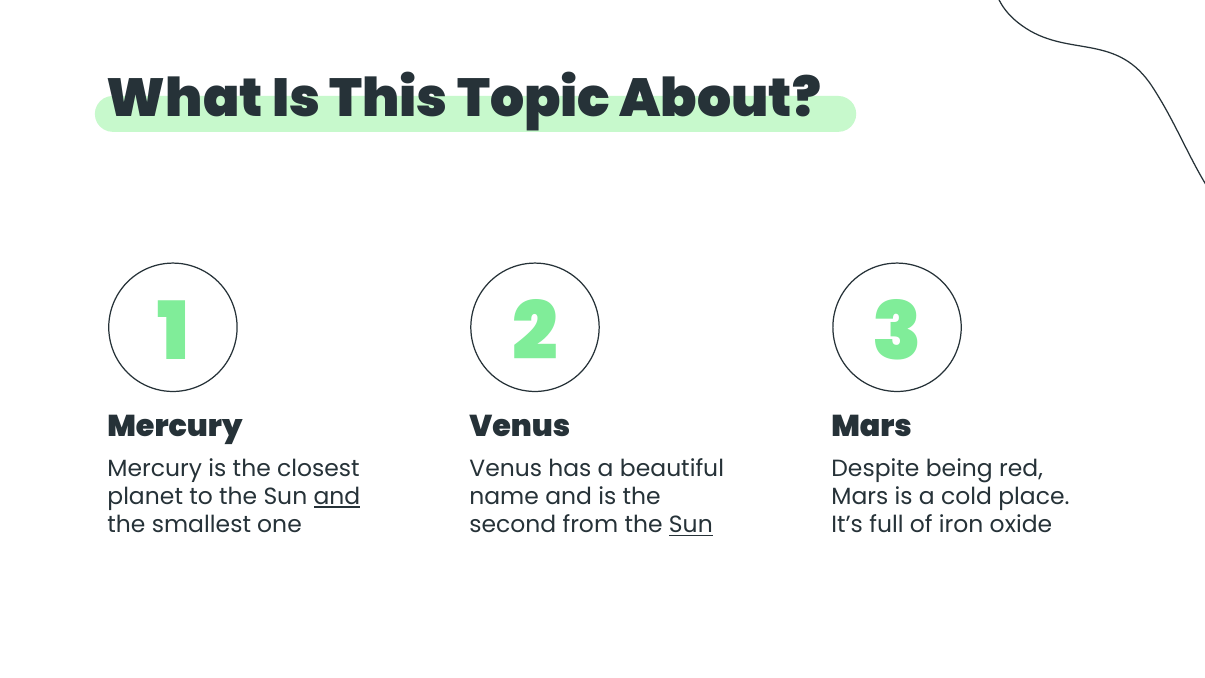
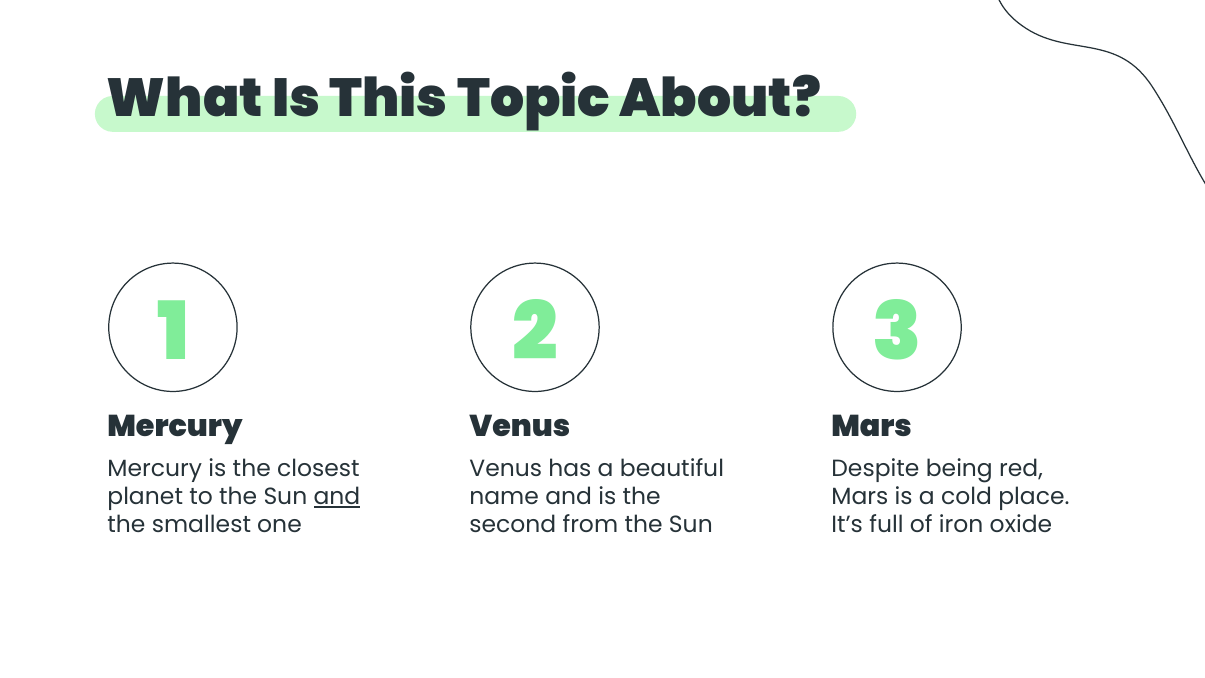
Sun underline: present -> none (691, 525)
